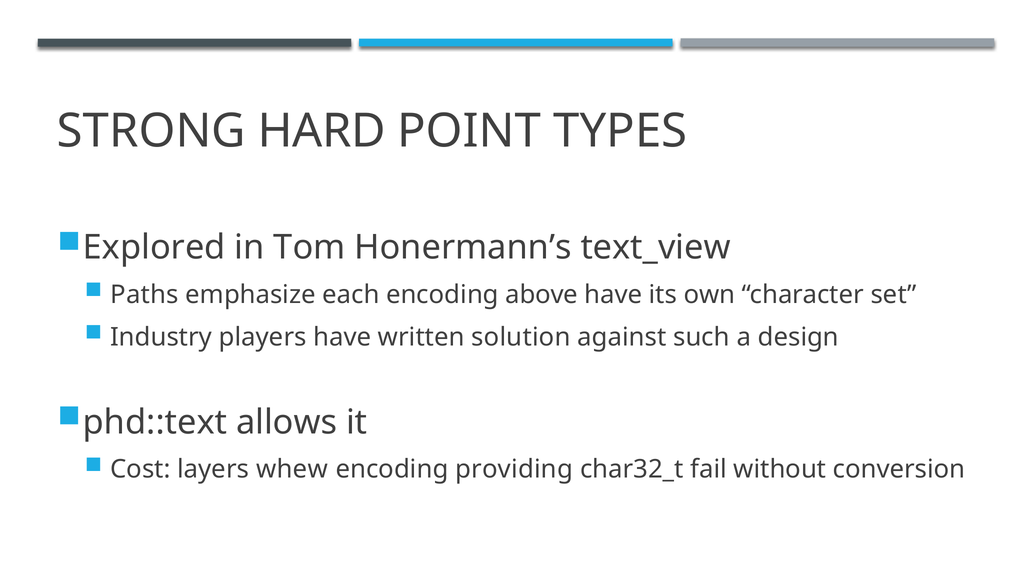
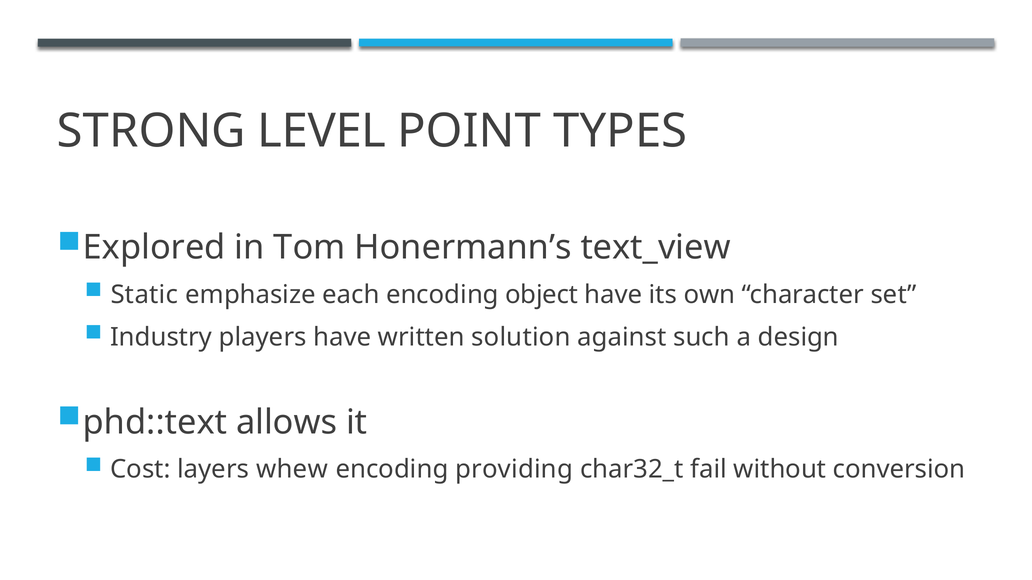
HARD: HARD -> LEVEL (322, 131)
Paths: Paths -> Static (144, 295)
above: above -> object (542, 295)
